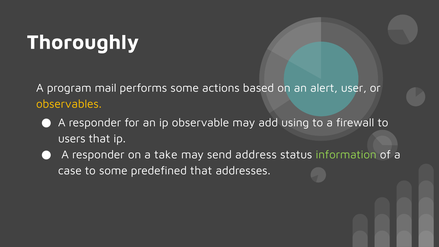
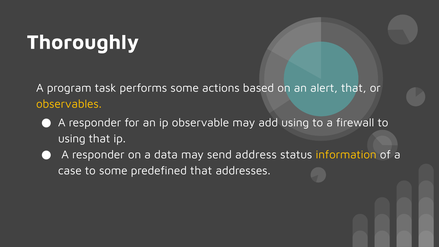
mail: mail -> task (106, 88)
alert user: user -> that (354, 88)
users: users -> using (72, 139)
take: take -> data (166, 155)
information colour: light green -> yellow (346, 155)
